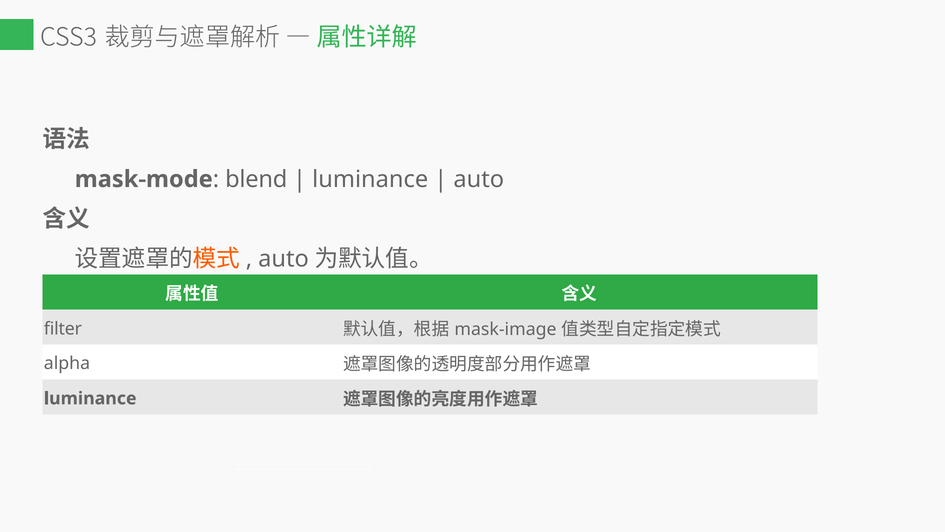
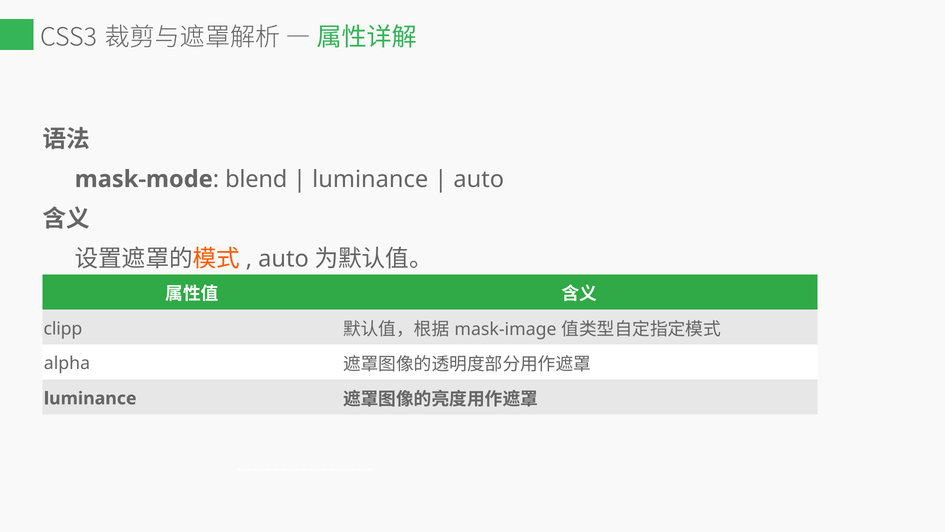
filter: filter -> clipp (63, 328)
